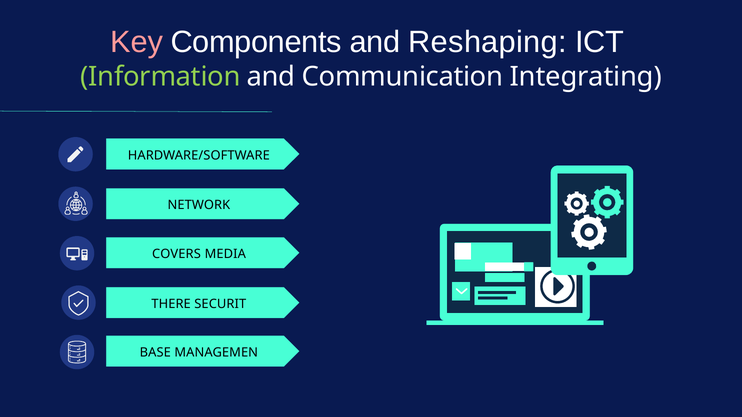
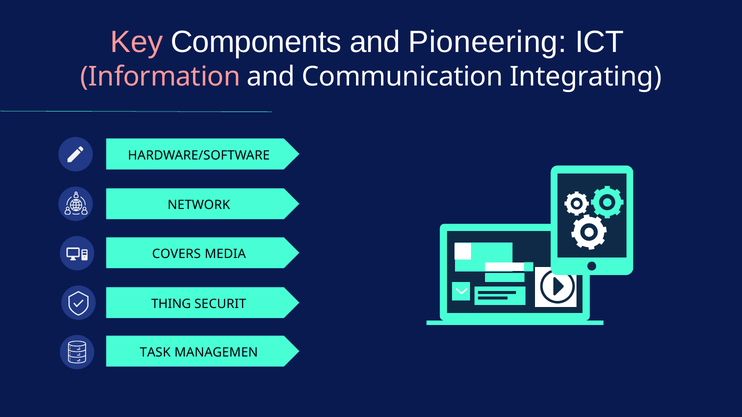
Reshaping: Reshaping -> Pioneering (488, 42)
Information colour: light green -> pink (161, 77)
THERE: THERE -> THING (171, 304)
BASE: BASE -> TASK (155, 353)
